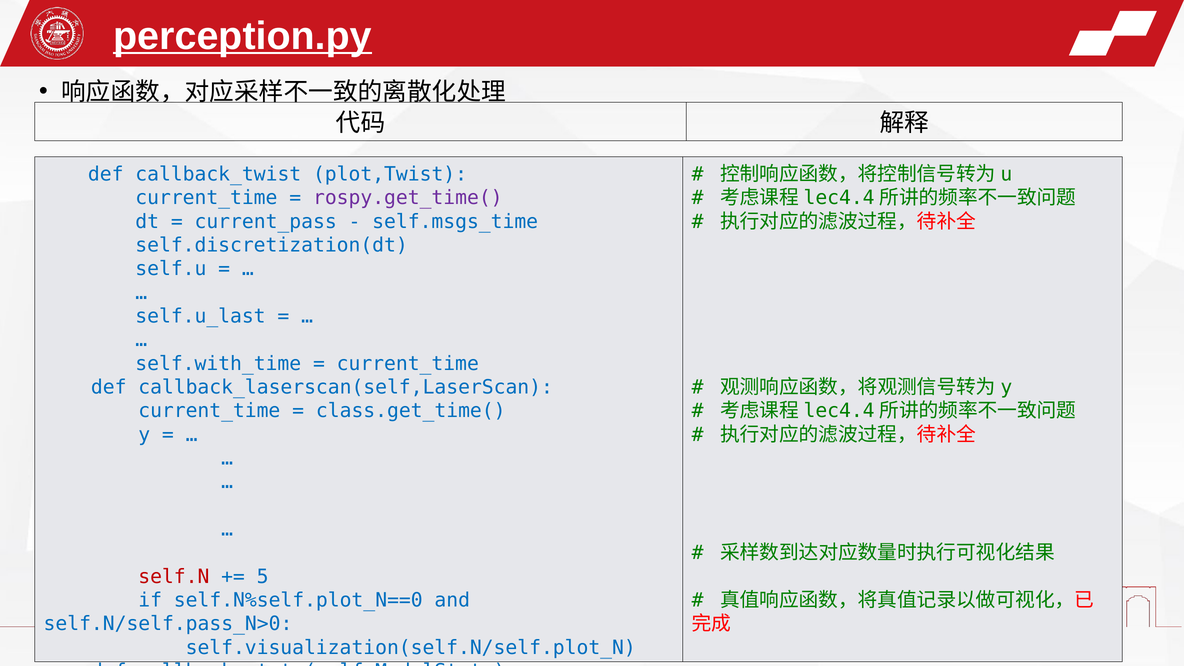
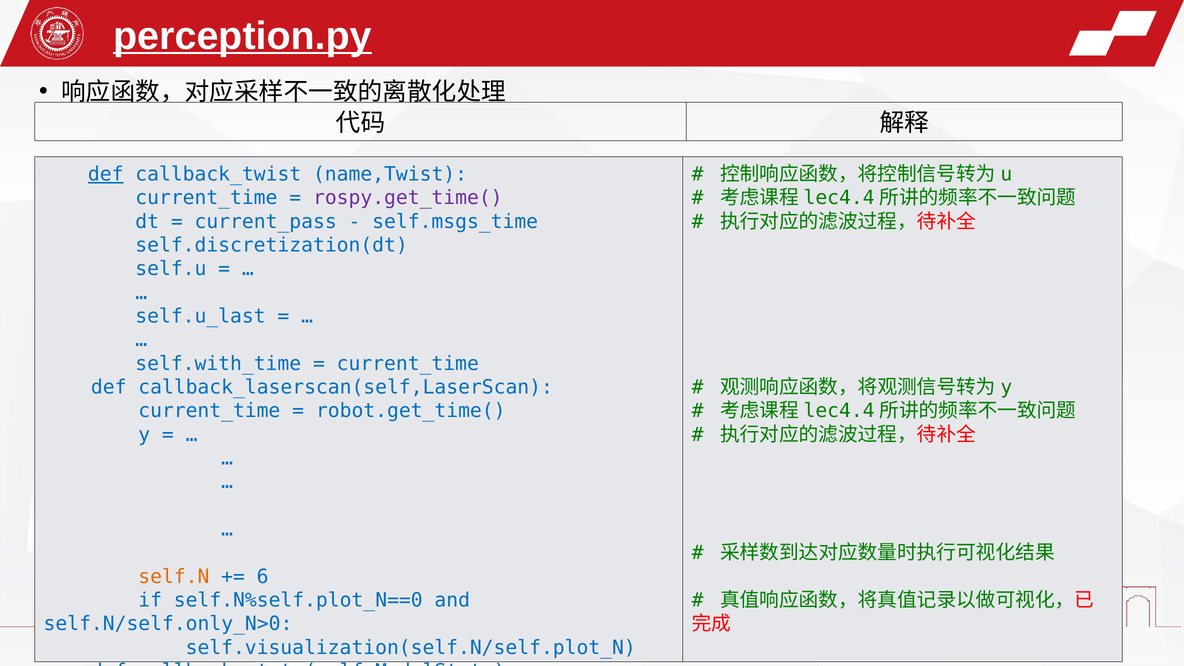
def underline: none -> present (106, 174)
plot,Twist: plot,Twist -> name,Twist (390, 174)
class.get_time(: class.get_time( -> robot.get_time( (411, 411)
self.N colour: red -> orange (174, 577)
5: 5 -> 6 (263, 577)
self.N/self.pass_N>0: self.N/self.pass_N>0 -> self.N/self.only_N>0 (168, 624)
